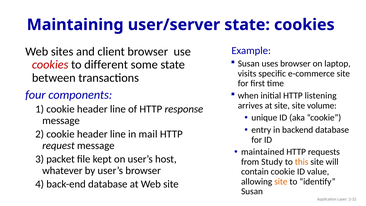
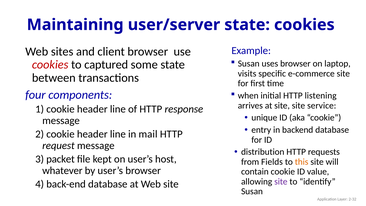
different: different -> captured (106, 65)
volume: volume -> service (322, 105)
maintained: maintained -> distribution (263, 152)
Study: Study -> Fields (272, 162)
site colour: orange -> purple (281, 181)
